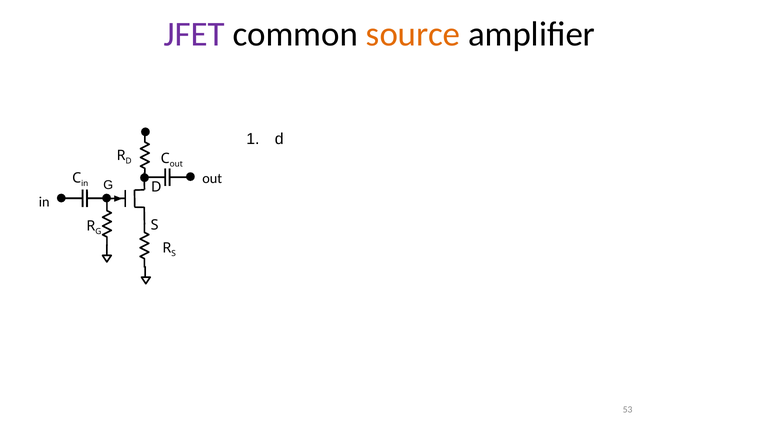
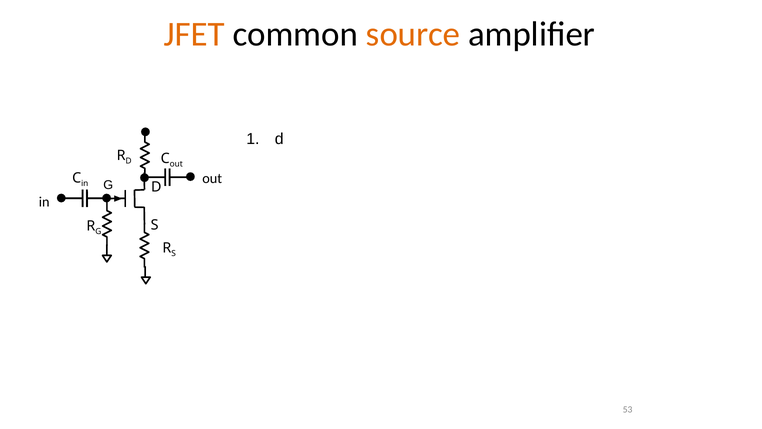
JFET colour: purple -> orange (194, 34)
